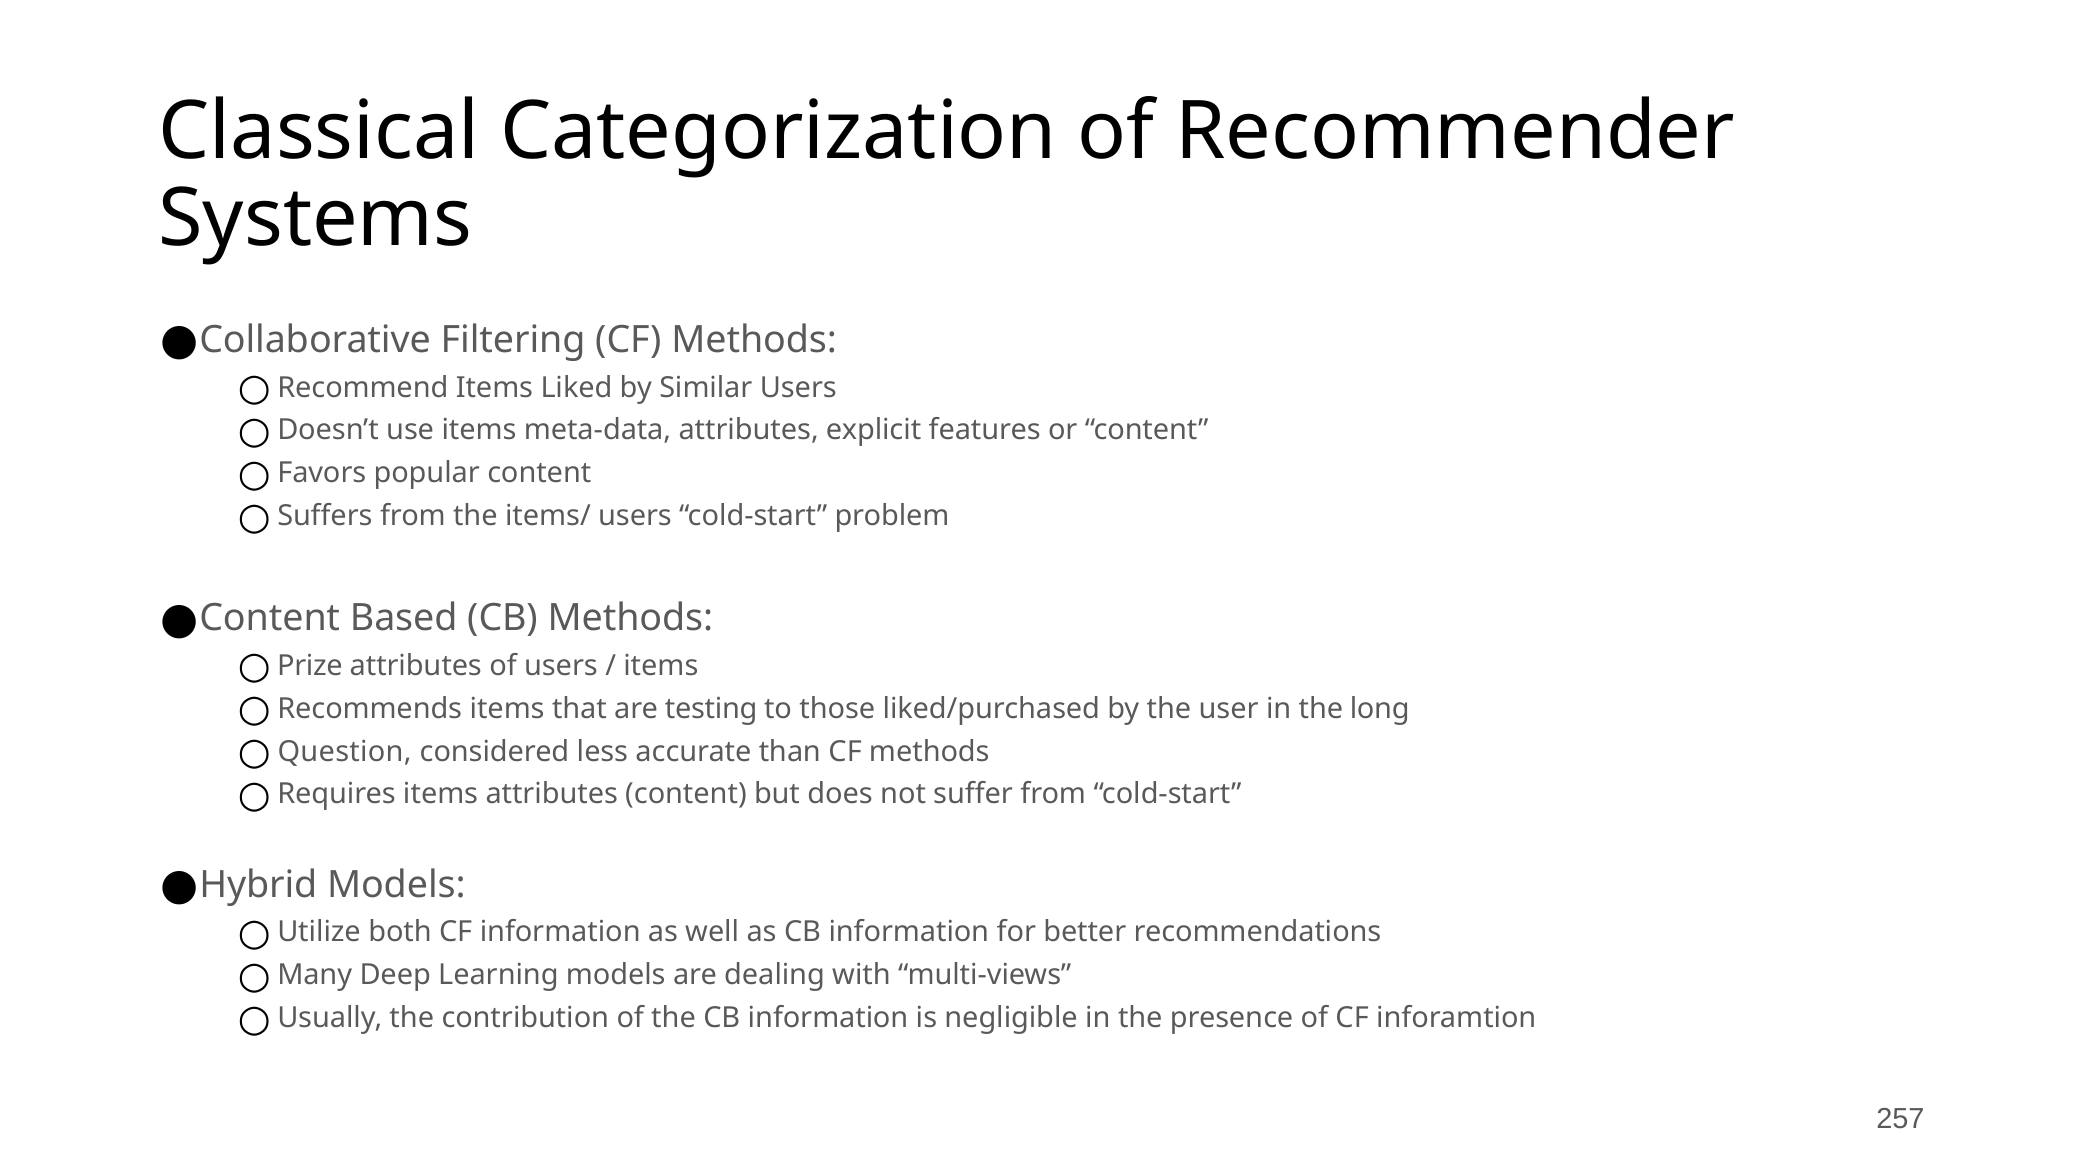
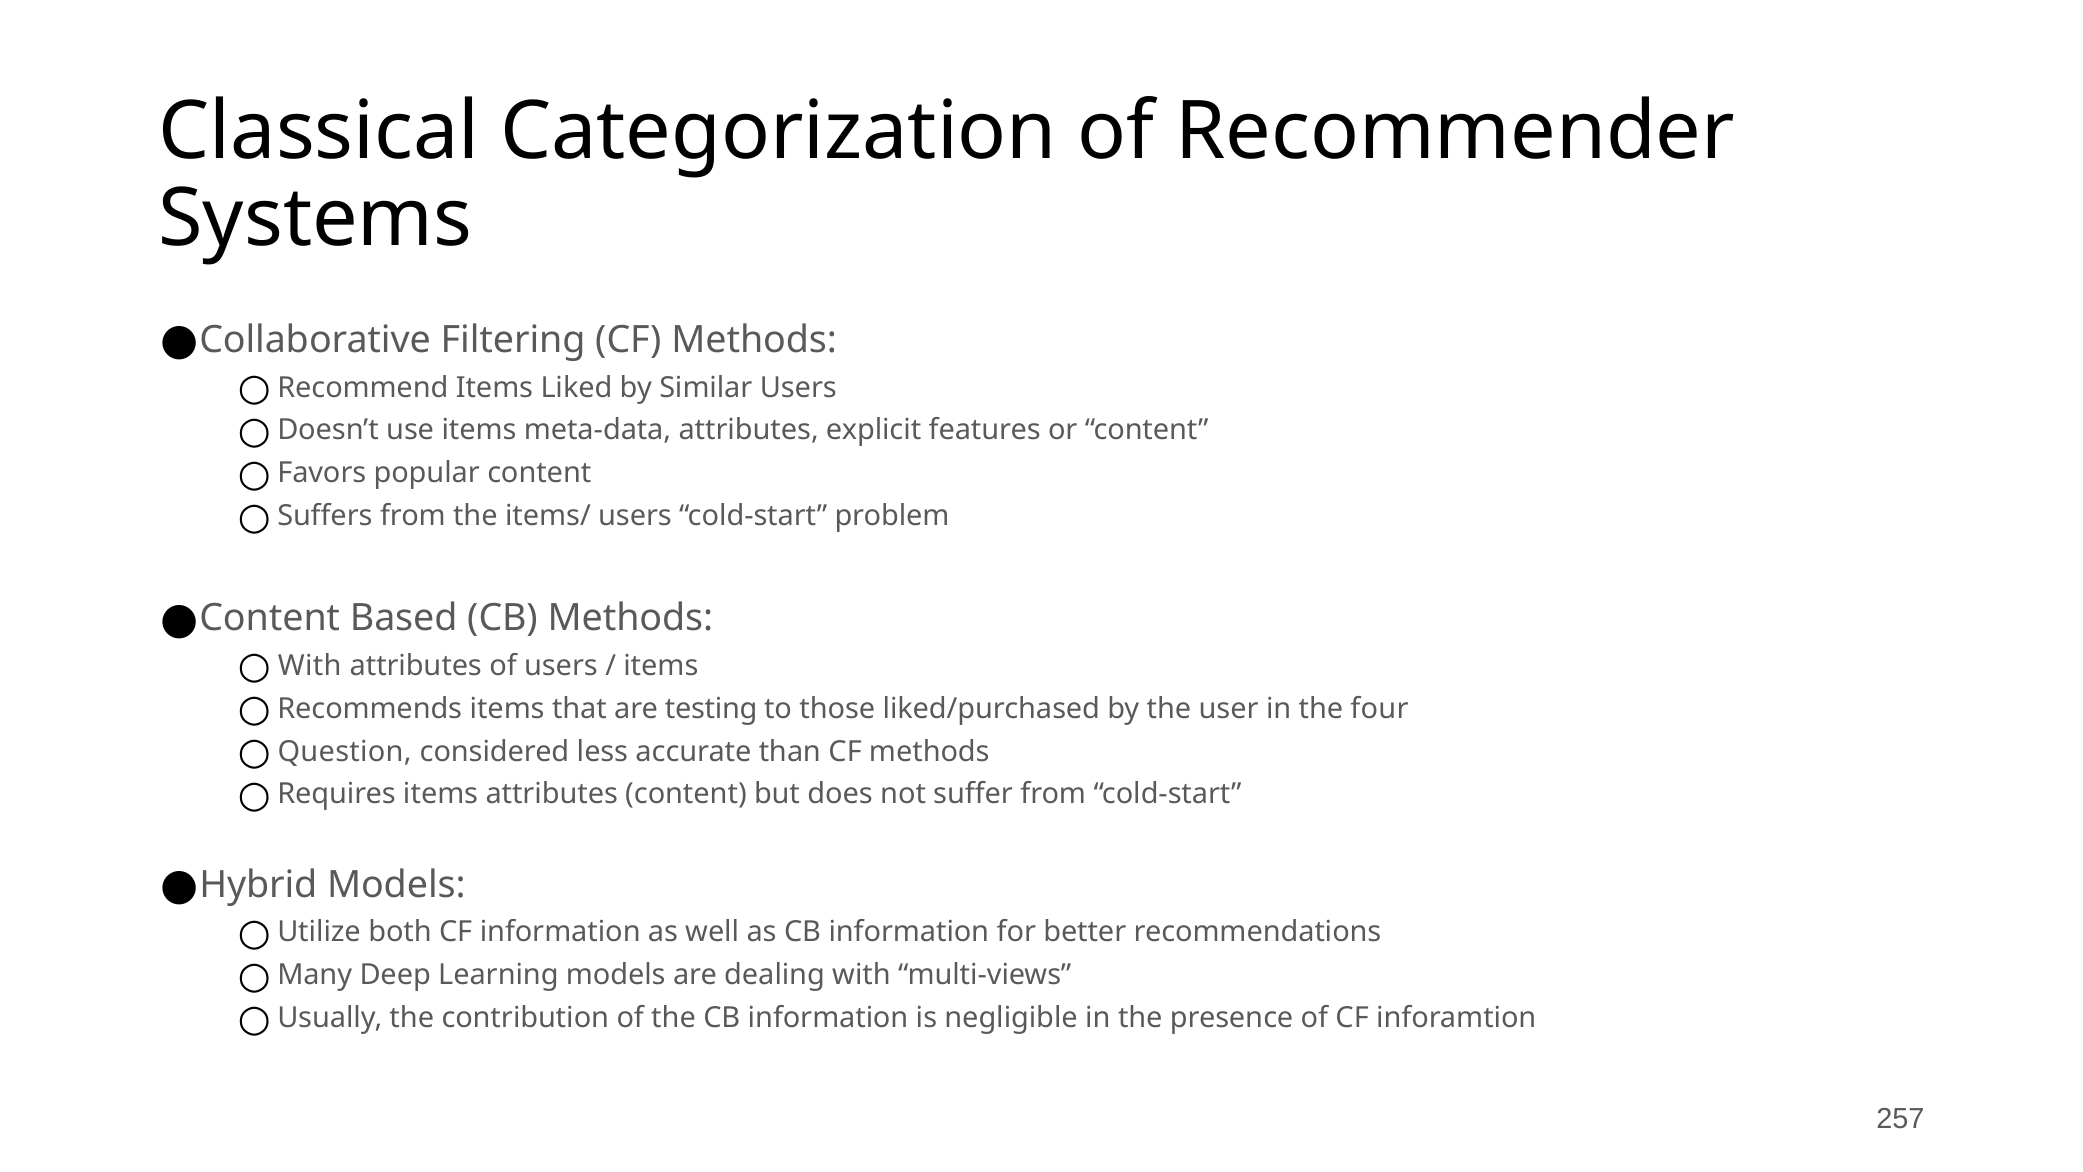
Prize: Prize -> With (310, 666)
long: long -> four (1379, 708)
